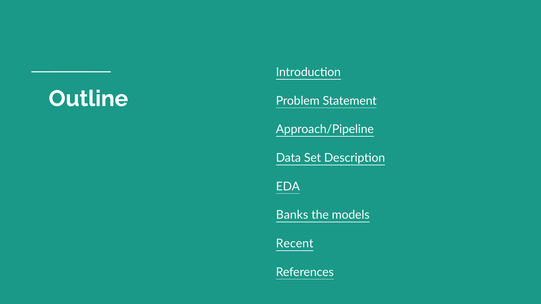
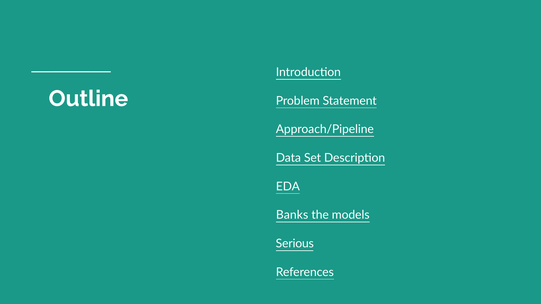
Recent: Recent -> Serious (295, 244)
